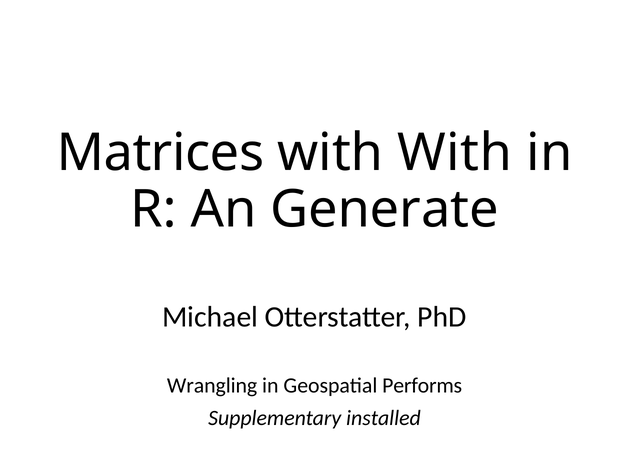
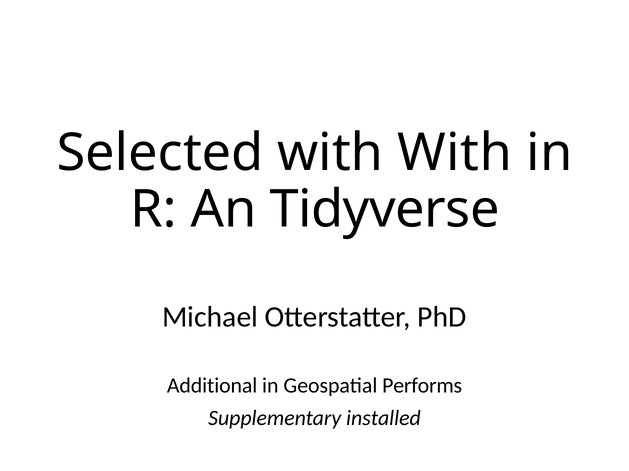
Matrices: Matrices -> Selected (160, 153)
Generate: Generate -> Tidyverse (385, 210)
Wrangling: Wrangling -> Additional (212, 386)
